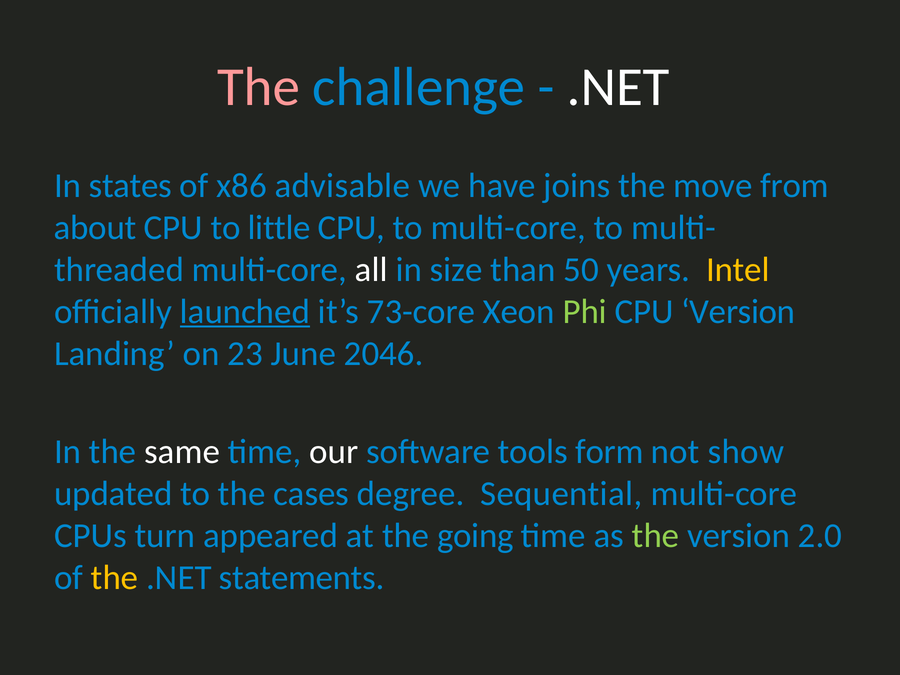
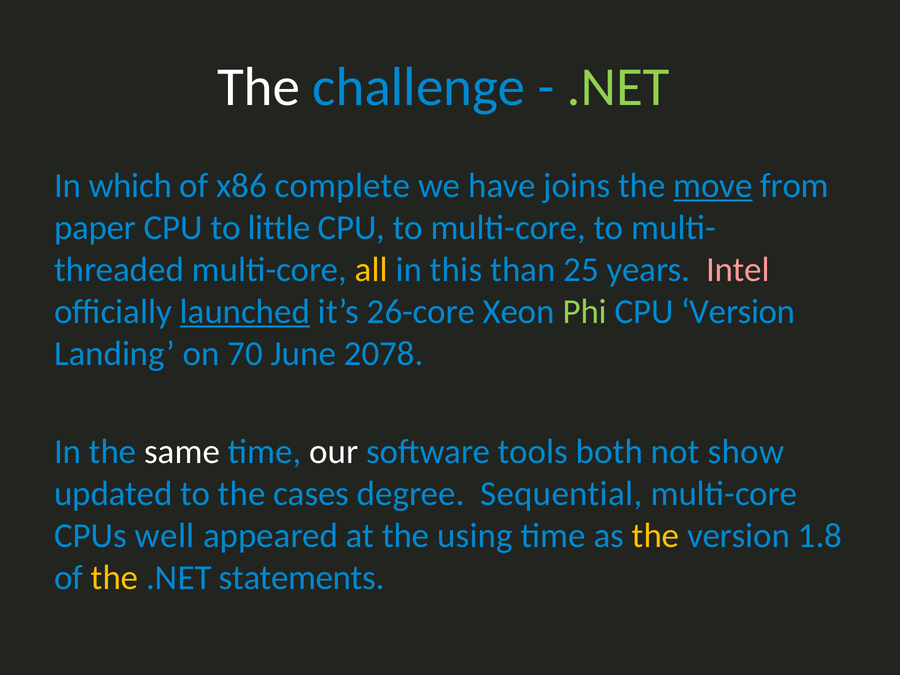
The colour: pink -> white (259, 87)
.NET colour: white -> light green (618, 87)
states: states -> which (130, 185)
advisable: advisable -> complete (342, 185)
move underline: none -> present (713, 185)
about: about -> paper (95, 227)
all colour: white -> yellow (371, 270)
size: size -> this (456, 270)
50: 50 -> 25 (581, 270)
Intel colour: yellow -> pink (738, 270)
73-core: 73-core -> 26-core (421, 312)
23: 23 -> 70 (245, 354)
2046: 2046 -> 2078 (384, 354)
form: form -> both (609, 452)
turn: turn -> well (165, 536)
going: going -> using (475, 536)
the colour: light green -> yellow (656, 536)
2.0: 2.0 -> 1.8 (820, 536)
